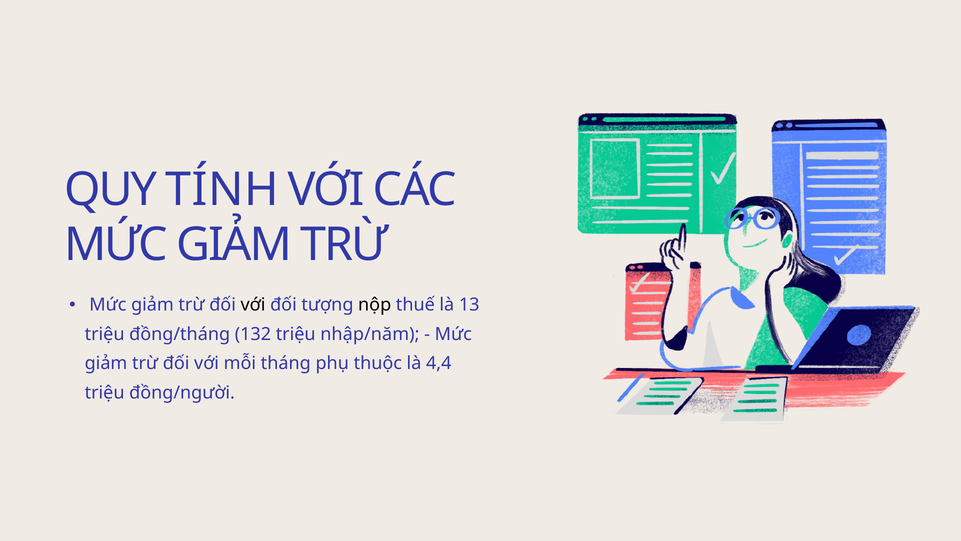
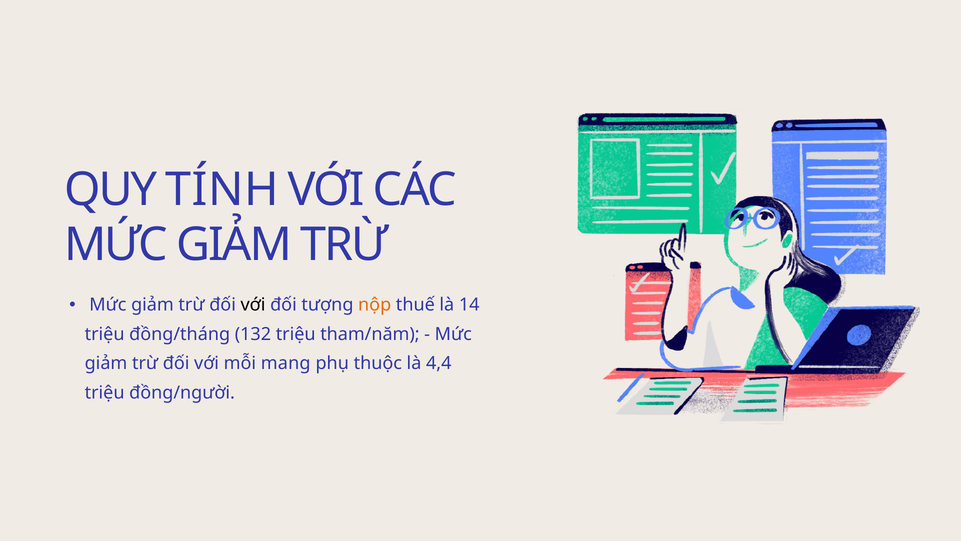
nộp colour: black -> orange (375, 305)
13: 13 -> 14 (469, 305)
nhập/năm: nhập/năm -> tham/năm (370, 334)
tháng: tháng -> mang (286, 363)
